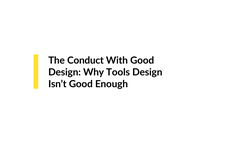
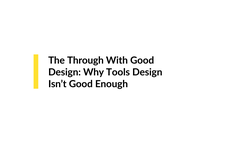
Conduct: Conduct -> Through (85, 60)
